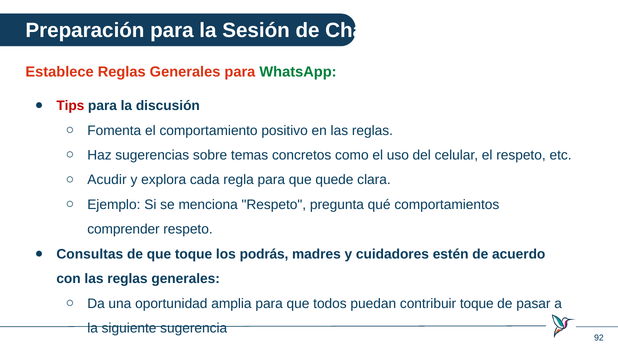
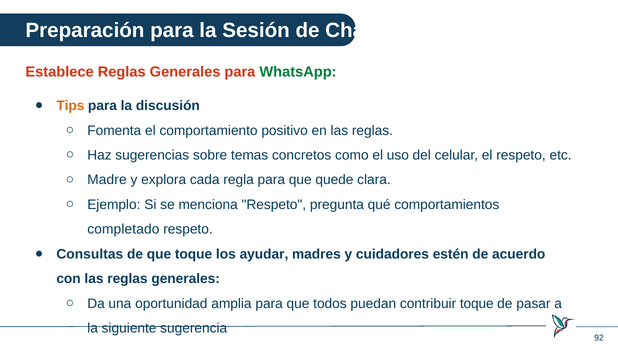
Tips colour: red -> orange (70, 106)
Acudir: Acudir -> Madre (107, 180)
comprender: comprender -> completado (123, 229)
podrás: podrás -> ayudar (264, 254)
